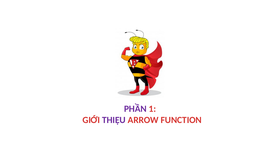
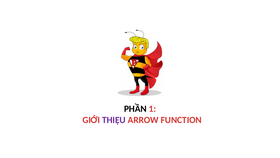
PHẦN colour: purple -> black (135, 109)
